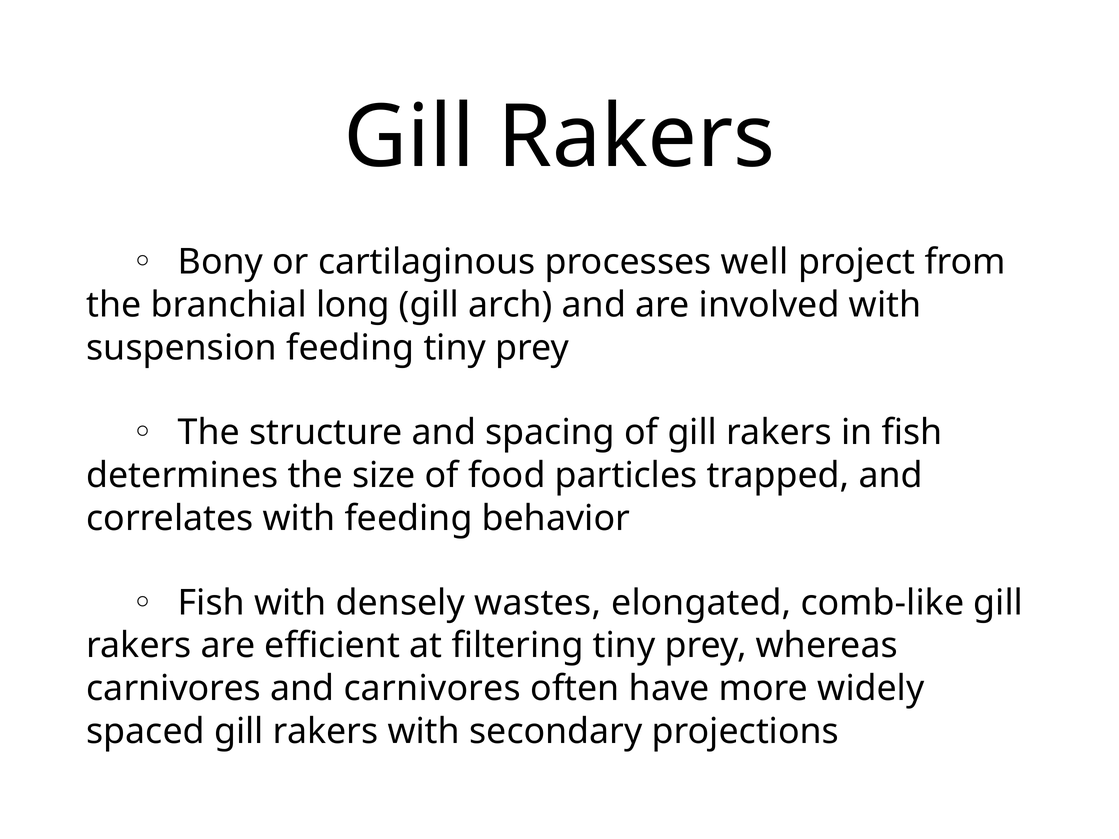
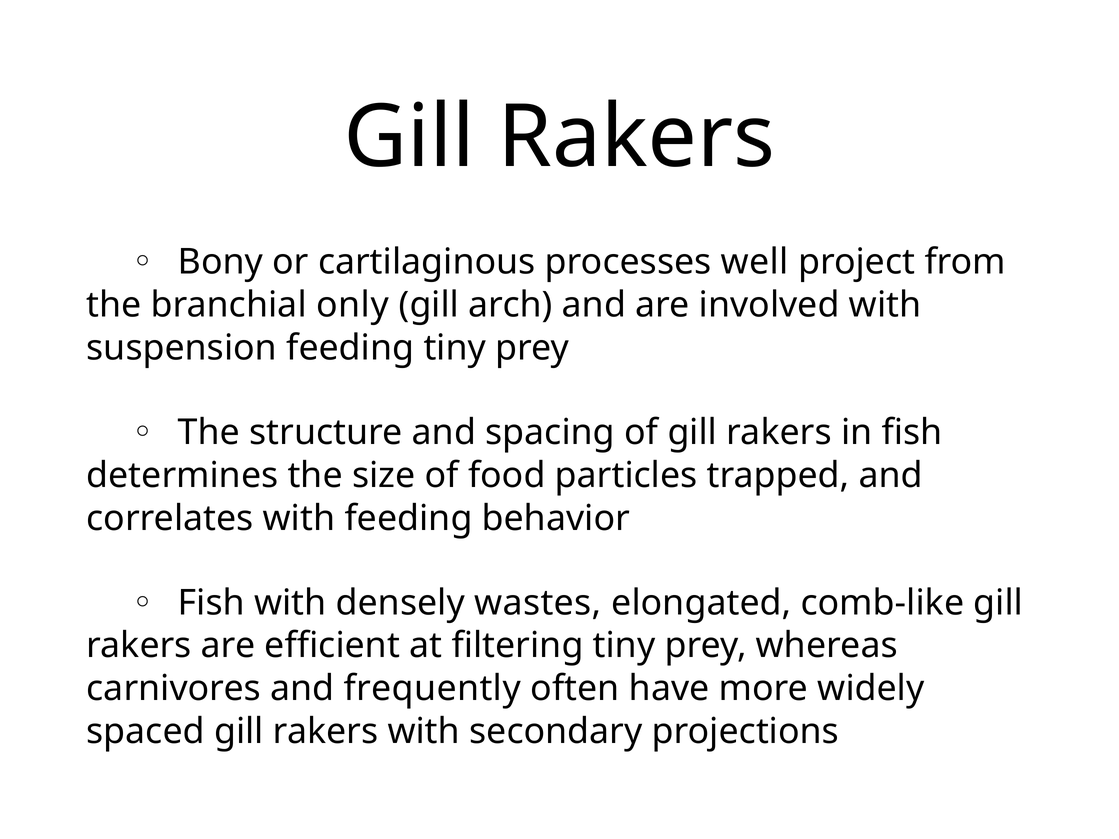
long: long -> only (353, 305)
and carnivores: carnivores -> frequently (432, 689)
